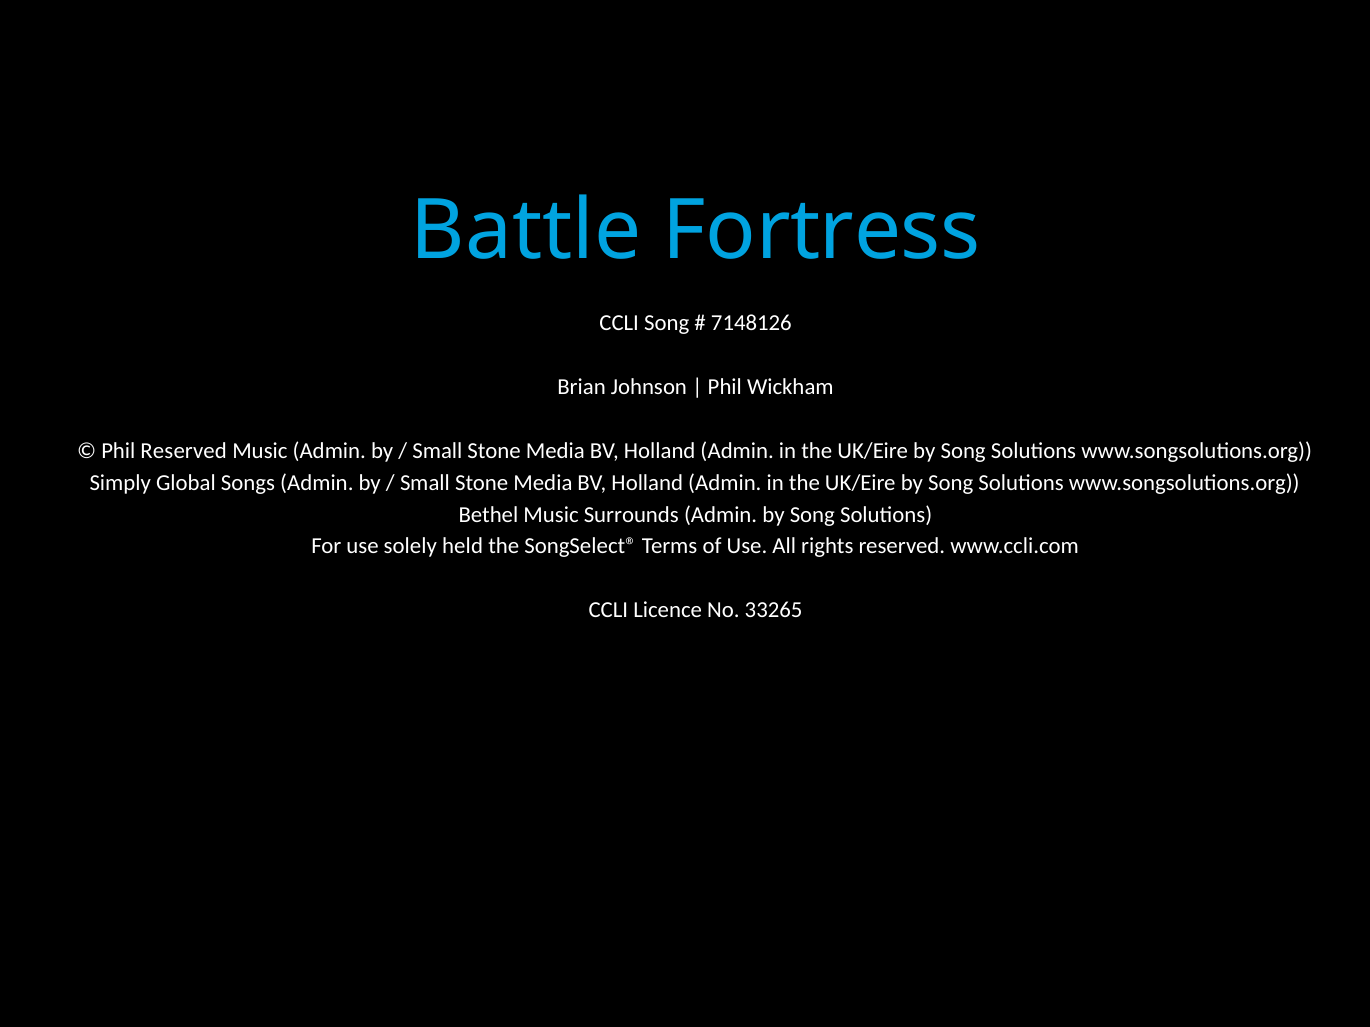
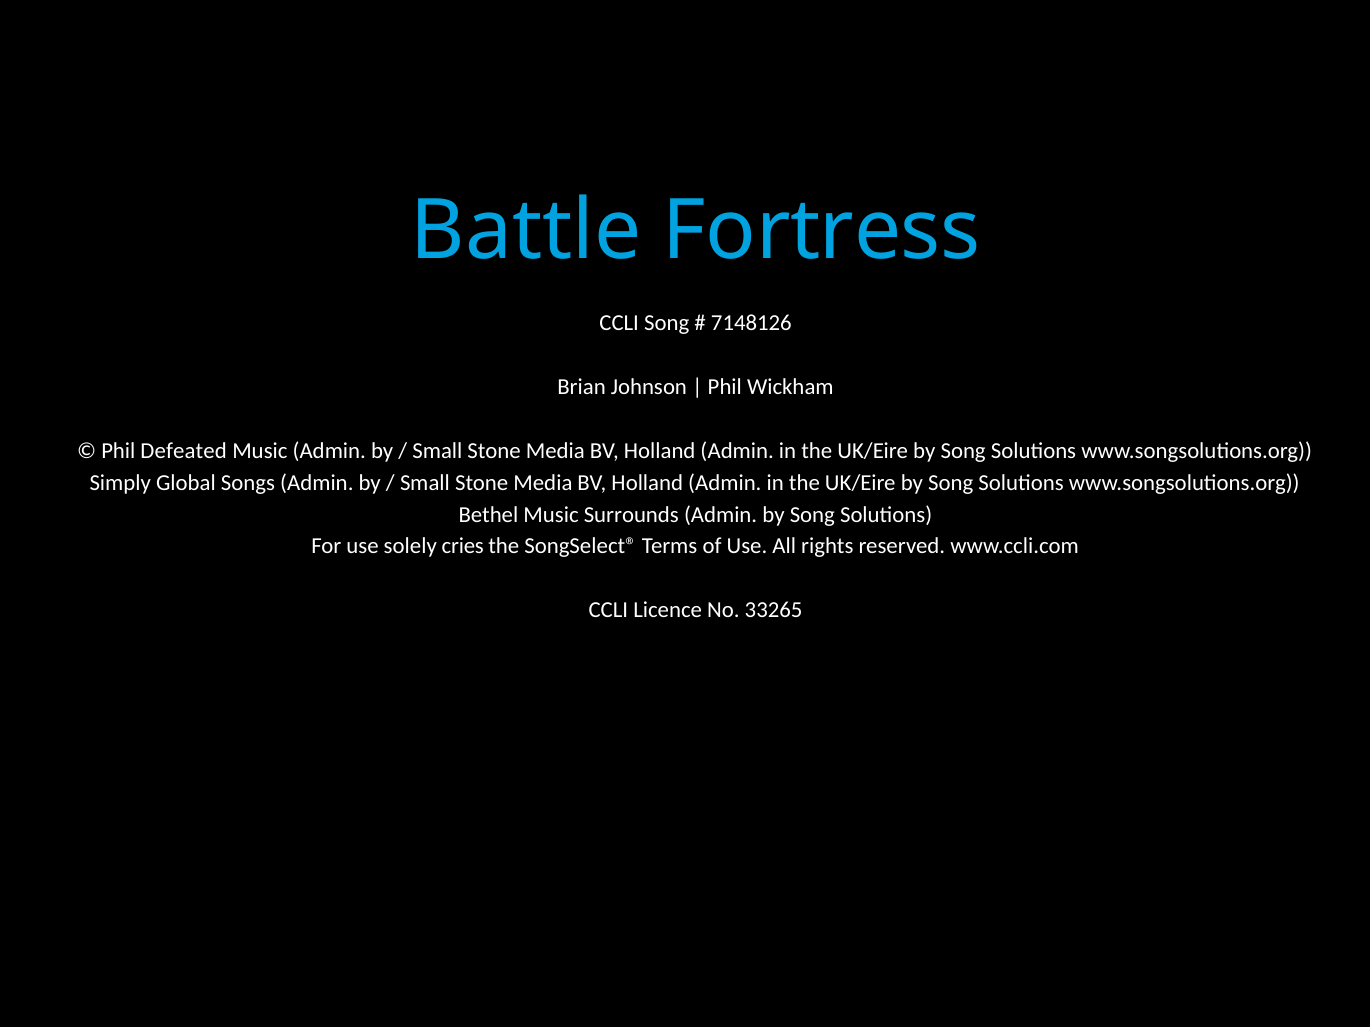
Phil Reserved: Reserved -> Defeated (184, 451)
held: held -> cries (463, 547)
